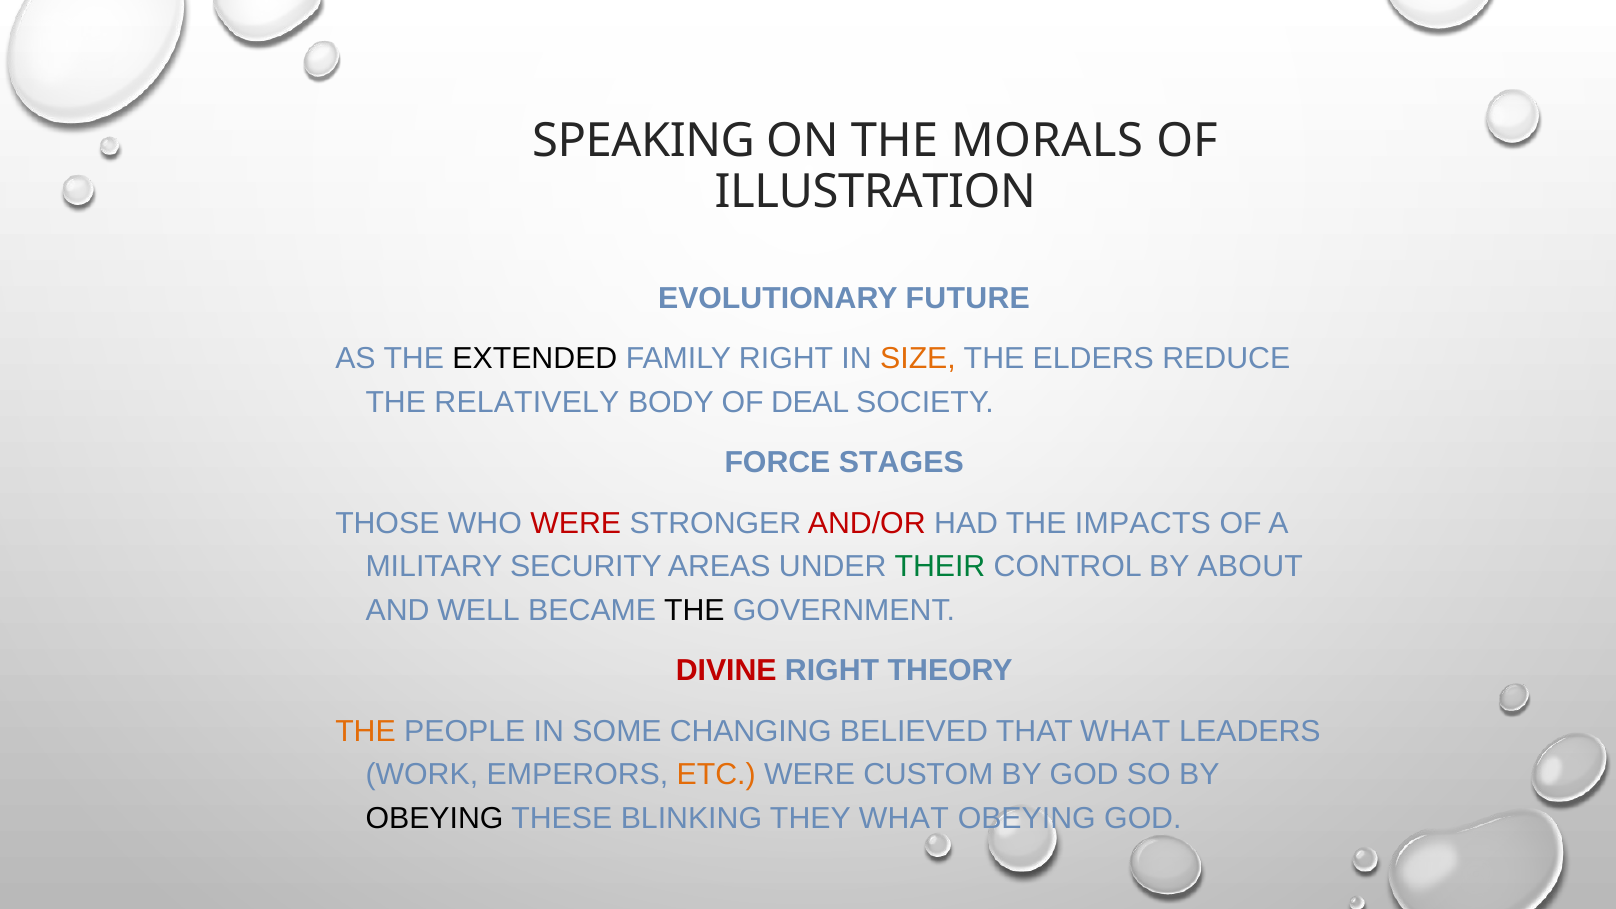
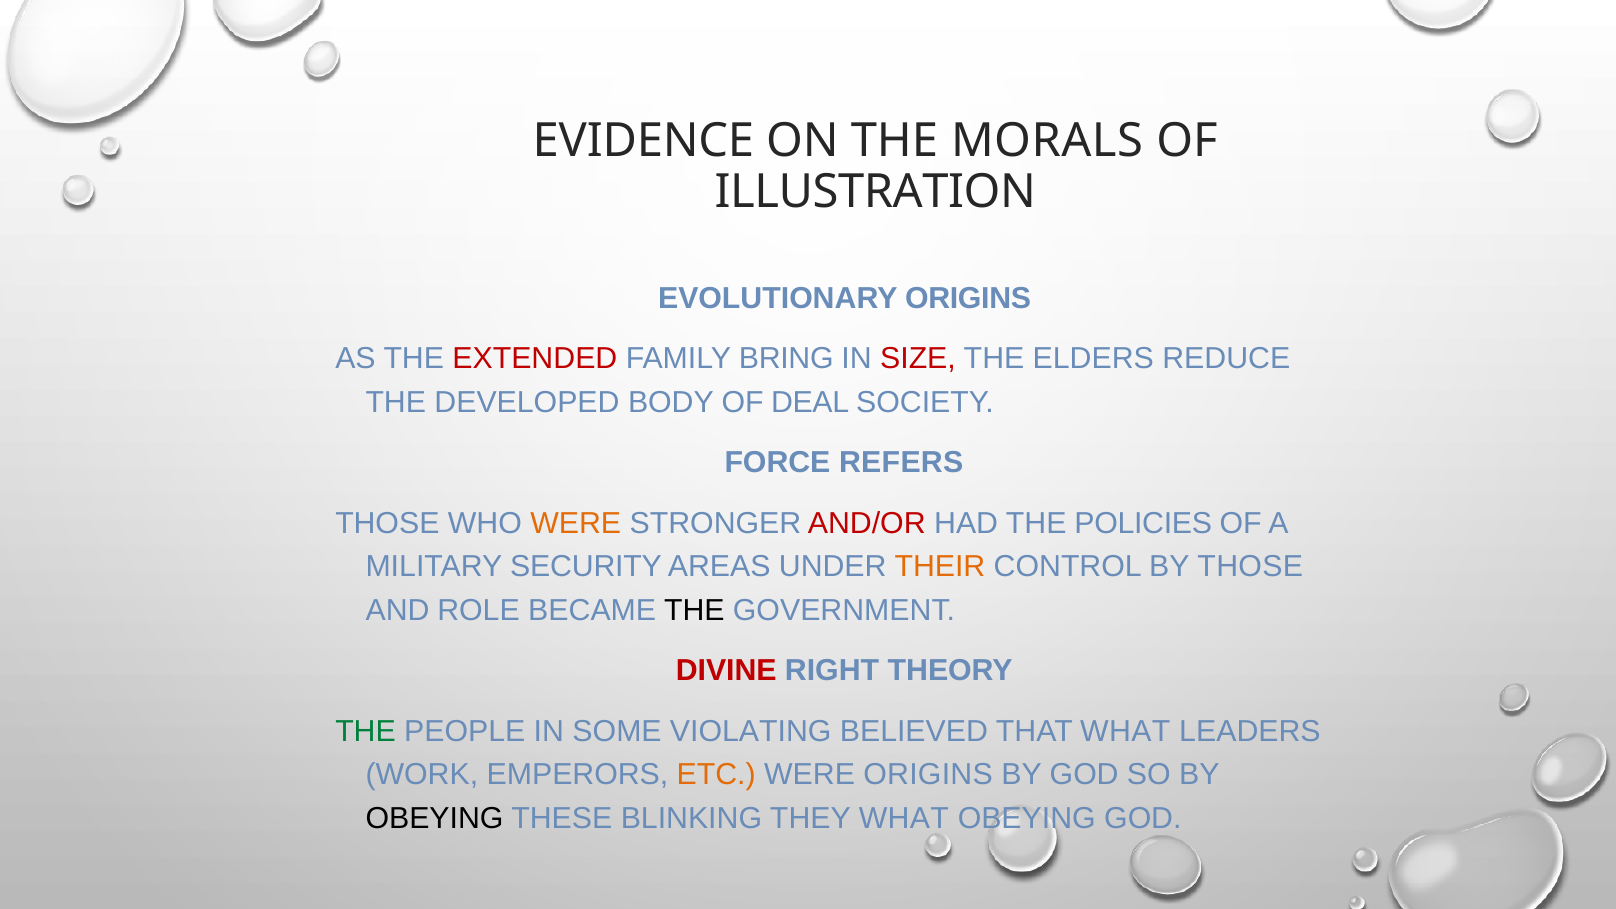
SPEAKING: SPEAKING -> EVIDENCE (643, 141)
EVOLUTIONARY FUTURE: FUTURE -> ORIGINS (968, 298)
EXTENDED colour: black -> red (535, 359)
FAMILY RIGHT: RIGHT -> BRING (786, 359)
SIZE colour: orange -> red (918, 359)
RELATIVELY: RELATIVELY -> DEVELOPED (527, 402)
STAGES: STAGES -> REFERS (901, 463)
WERE colour: red -> orange (576, 523)
IMPACTS: IMPACTS -> POLICIES (1143, 523)
THEIR colour: green -> orange (940, 567)
BY ABOUT: ABOUT -> THOSE (1250, 567)
WELL: WELL -> ROLE (479, 610)
THE colour: orange -> green (366, 731)
CHANGING: CHANGING -> VIOLATING (751, 731)
WERE CUSTOM: CUSTOM -> ORIGINS (928, 775)
